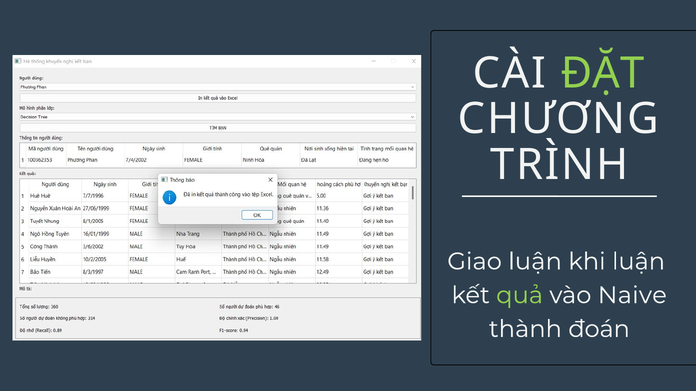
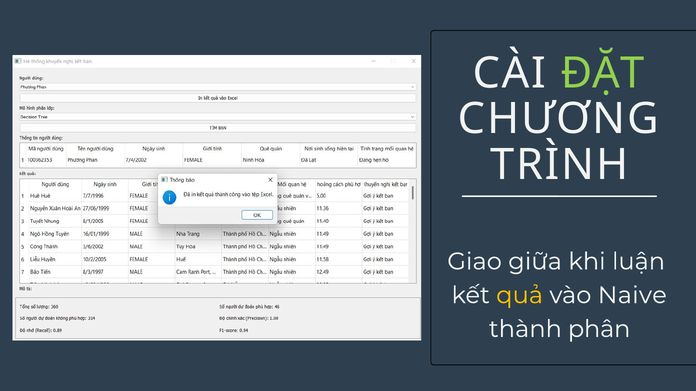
Giao luận: luận -> giữa (535, 262)
quả colour: light green -> yellow (520, 296)
đoán: đoán -> phân (599, 329)
